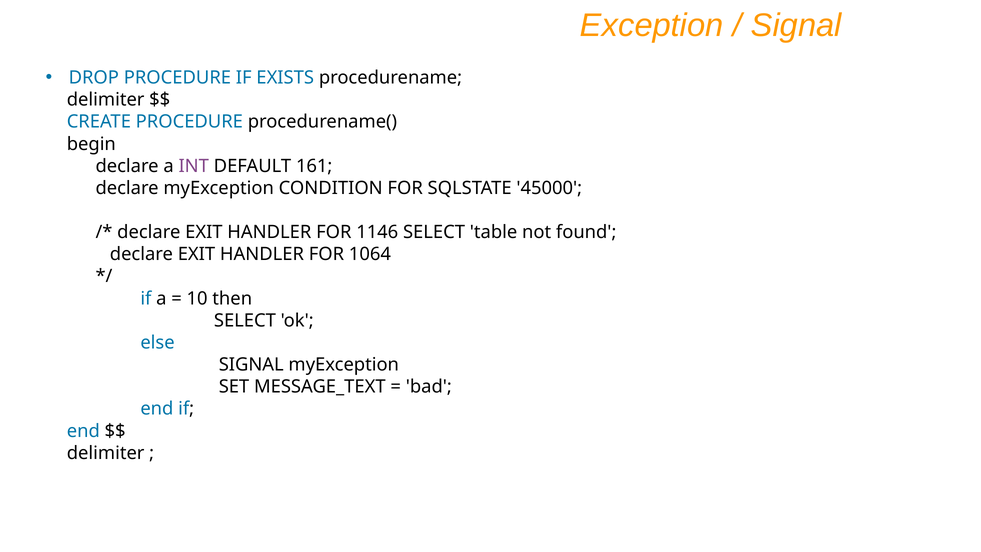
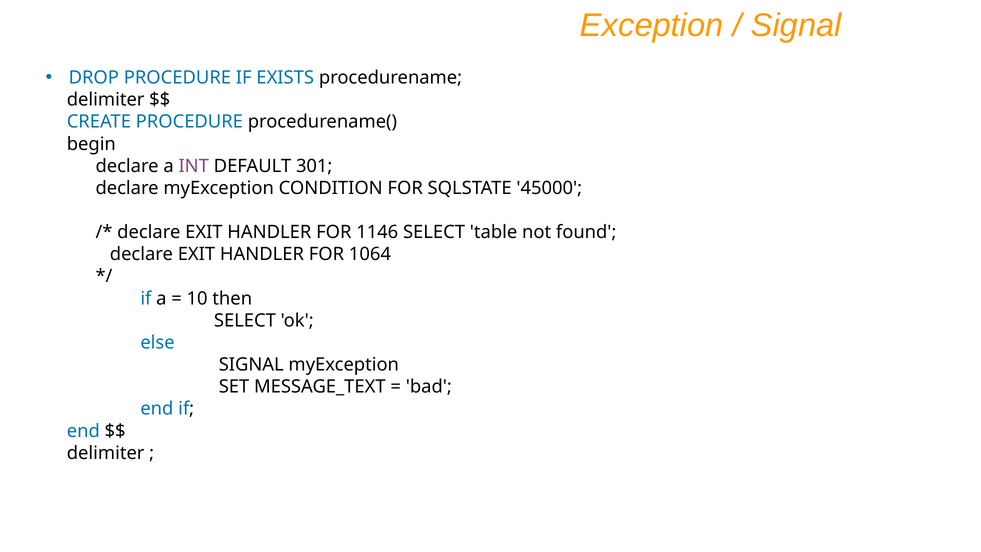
161: 161 -> 301 (314, 166)
